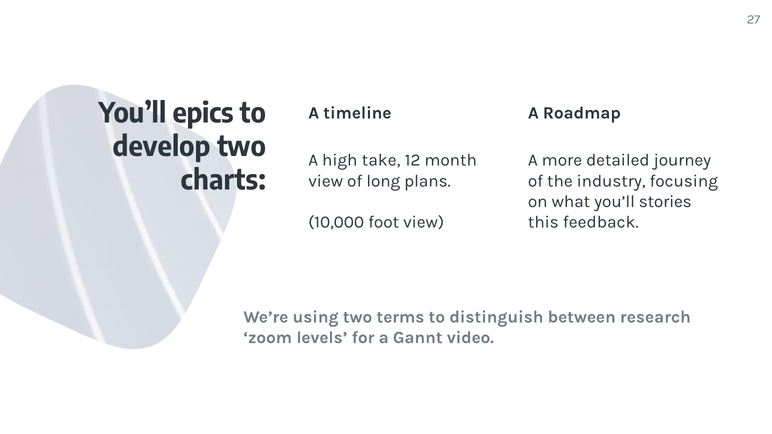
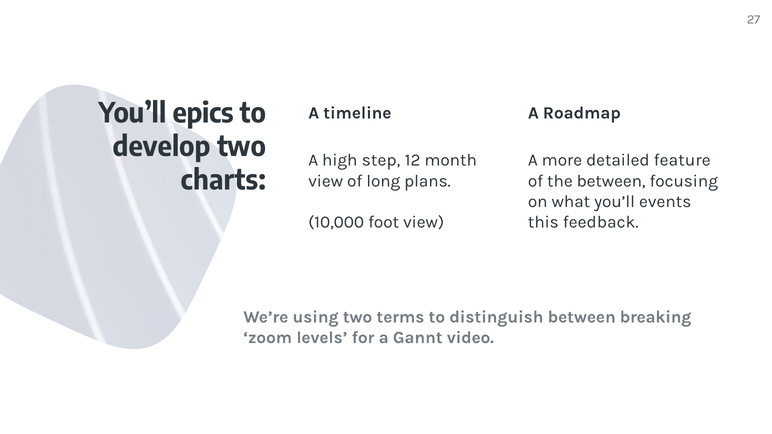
take: take -> step (381, 160)
journey: journey -> feature (682, 160)
the industry: industry -> between (611, 181)
stories: stories -> events (665, 202)
research: research -> breaking (655, 317)
